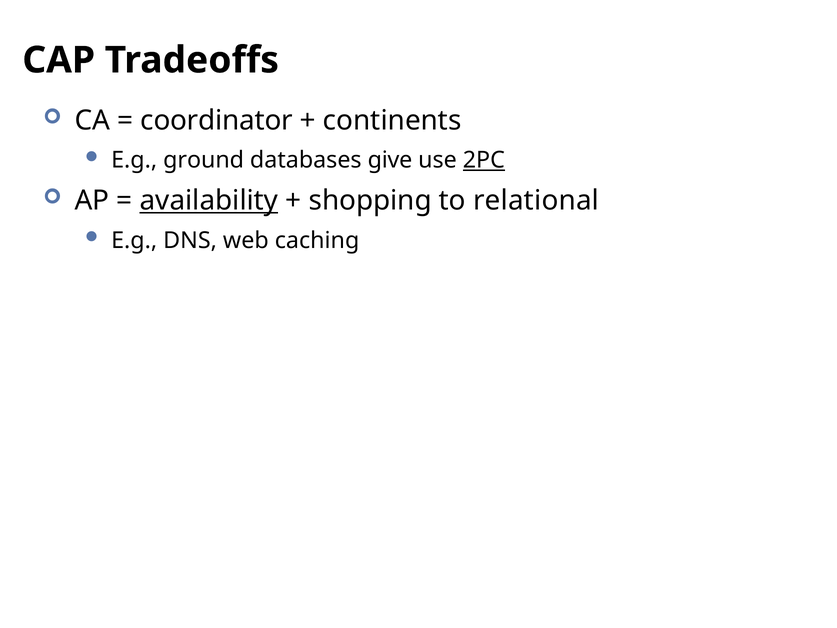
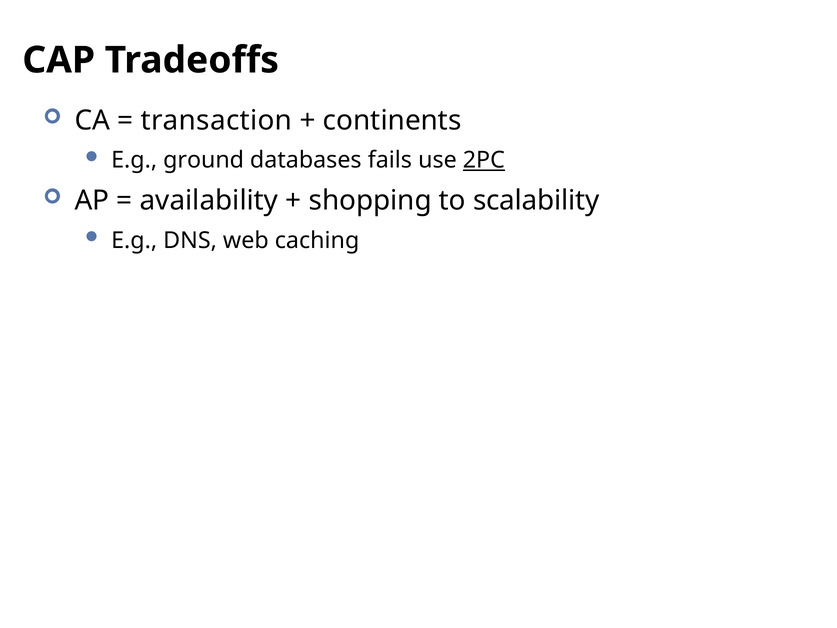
coordinator: coordinator -> transaction (216, 121)
give: give -> fails (390, 160)
availability underline: present -> none (209, 201)
relational: relational -> scalability (536, 201)
